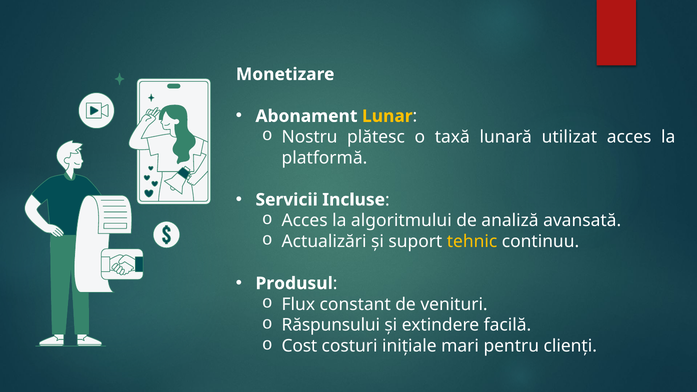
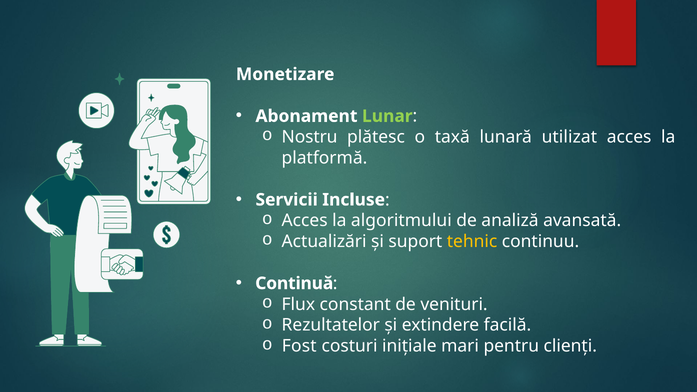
Lunar colour: yellow -> light green (387, 116)
Produsul: Produsul -> Continuă (294, 283)
Răspunsului: Răspunsului -> Rezultatelor (331, 325)
Cost: Cost -> Fost (299, 346)
